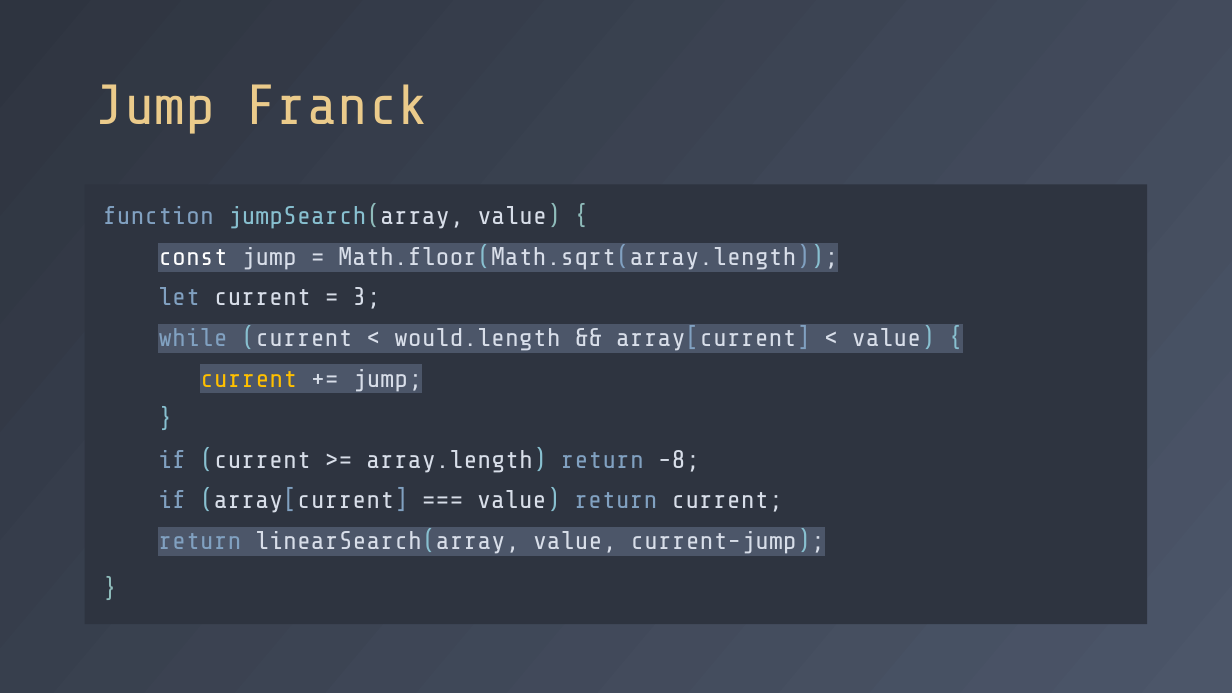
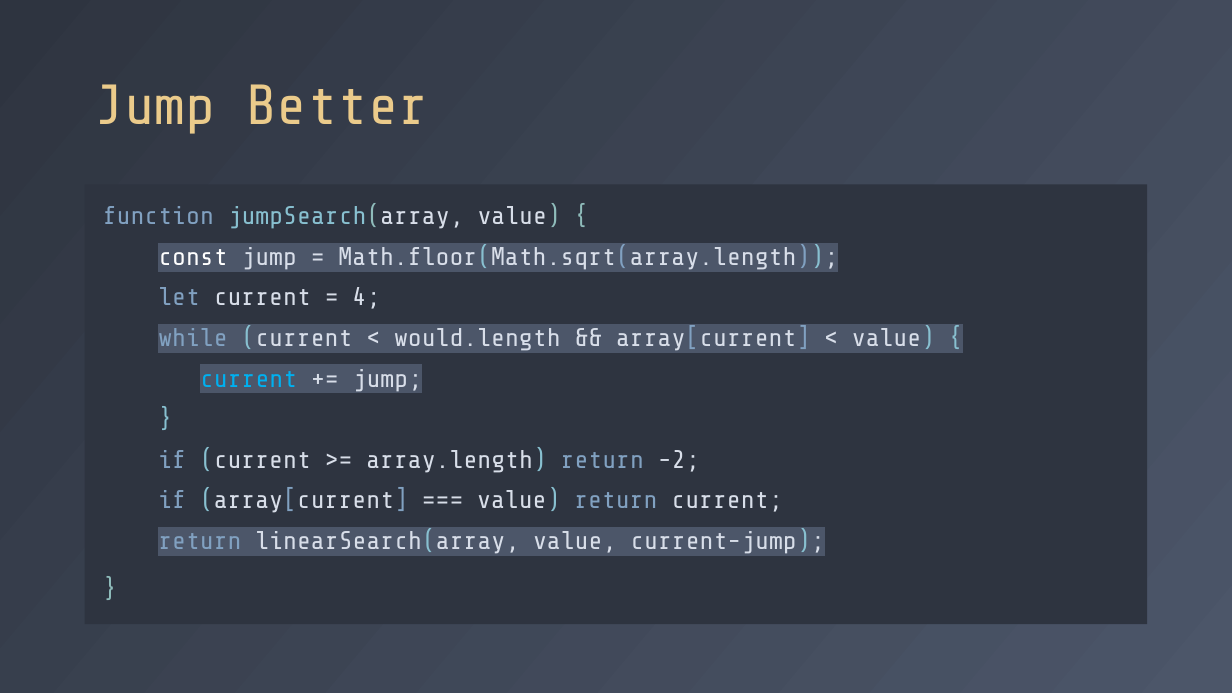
Franck: Franck -> Better (338, 106)
3: 3 -> 4 (366, 297)
current colour: yellow -> light blue (249, 379)
-8: -8 -> -2 (679, 460)
